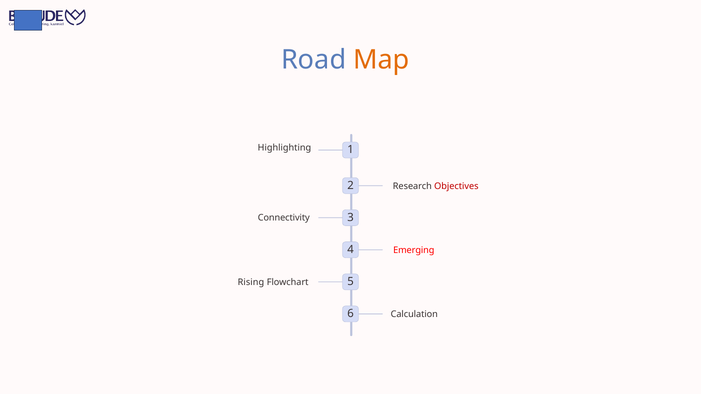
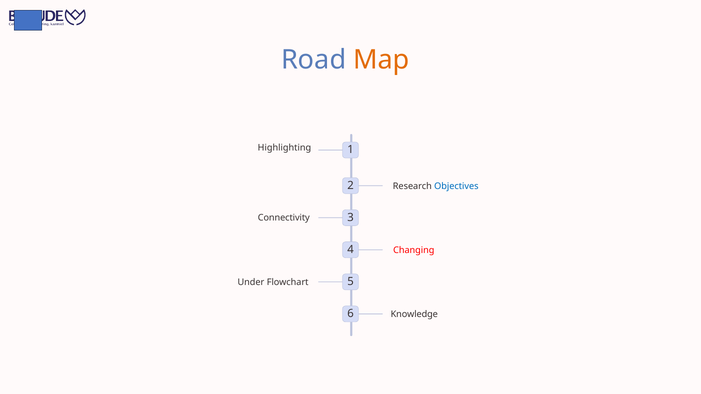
Objectives colour: red -> blue (456, 186)
Emerging: Emerging -> Changing (414, 250)
Rising: Rising -> Under (251, 282)
Calculation: Calculation -> Knowledge (414, 315)
